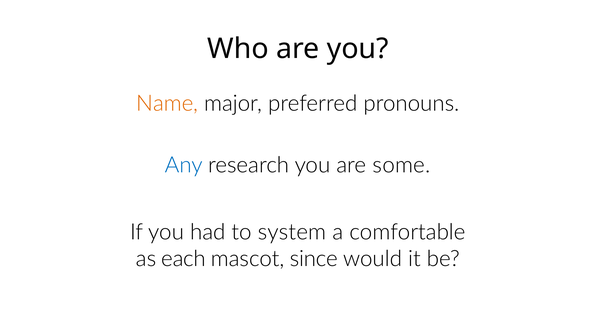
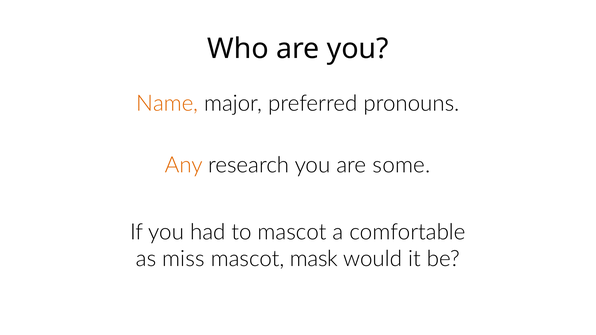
Any colour: blue -> orange (184, 165)
to system: system -> mascot (292, 232)
each: each -> miss (183, 259)
since: since -> mask (314, 259)
